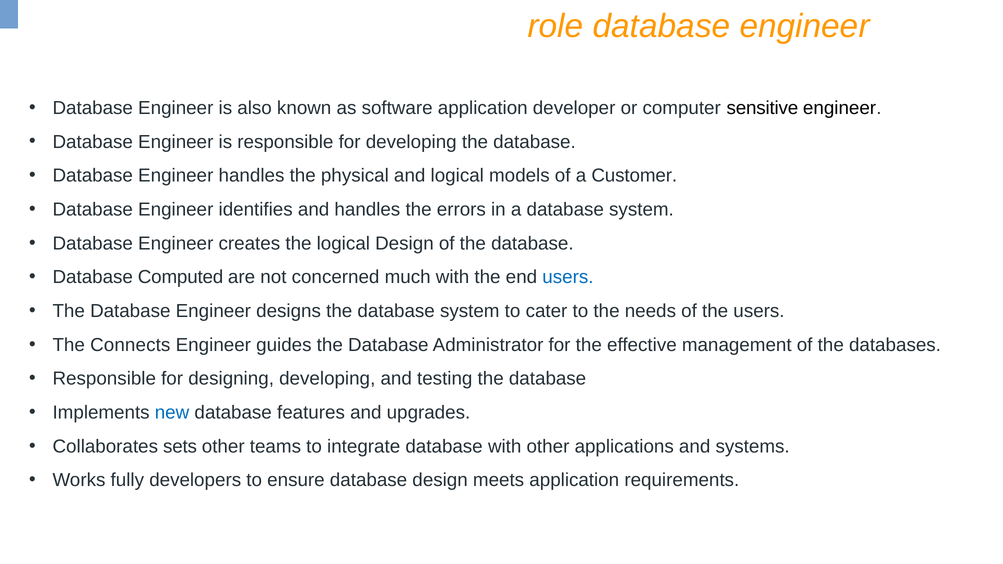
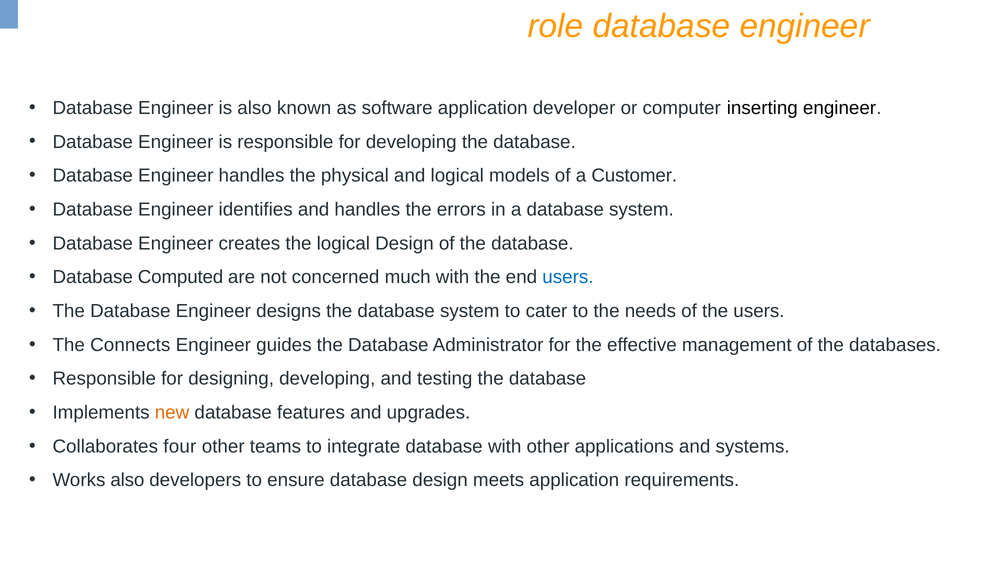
sensitive: sensitive -> inserting (762, 108)
new colour: blue -> orange (172, 413)
sets: sets -> four (180, 447)
Works fully: fully -> also (127, 480)
